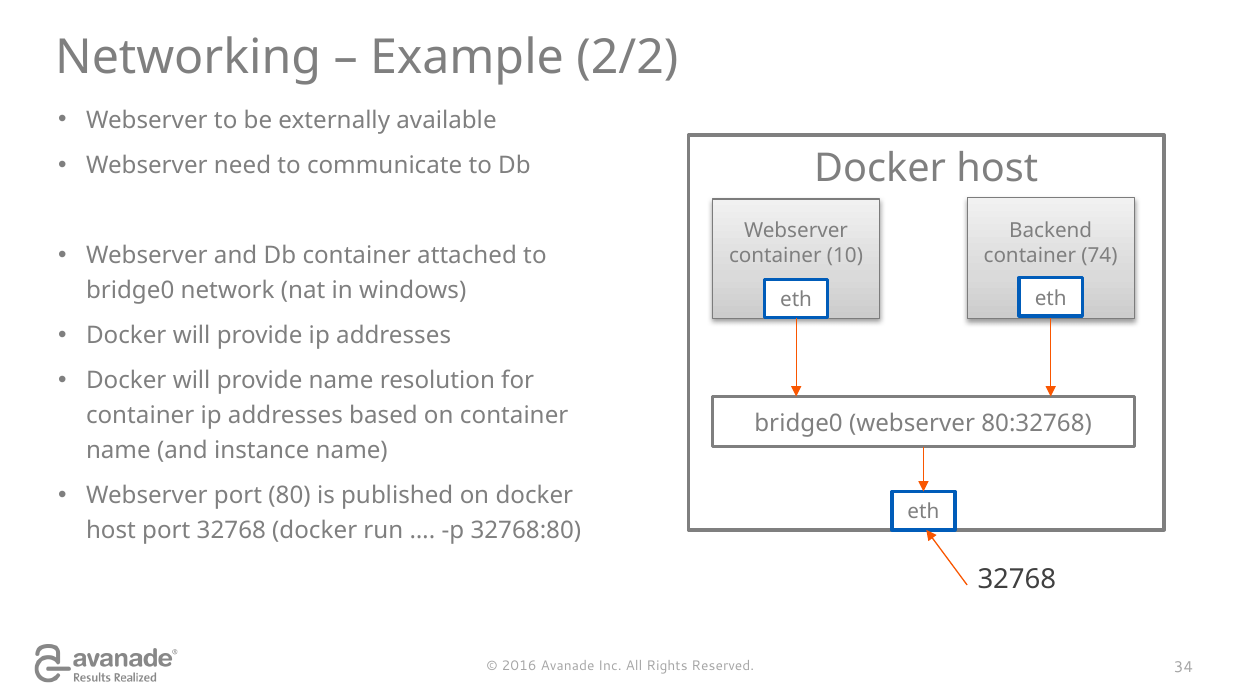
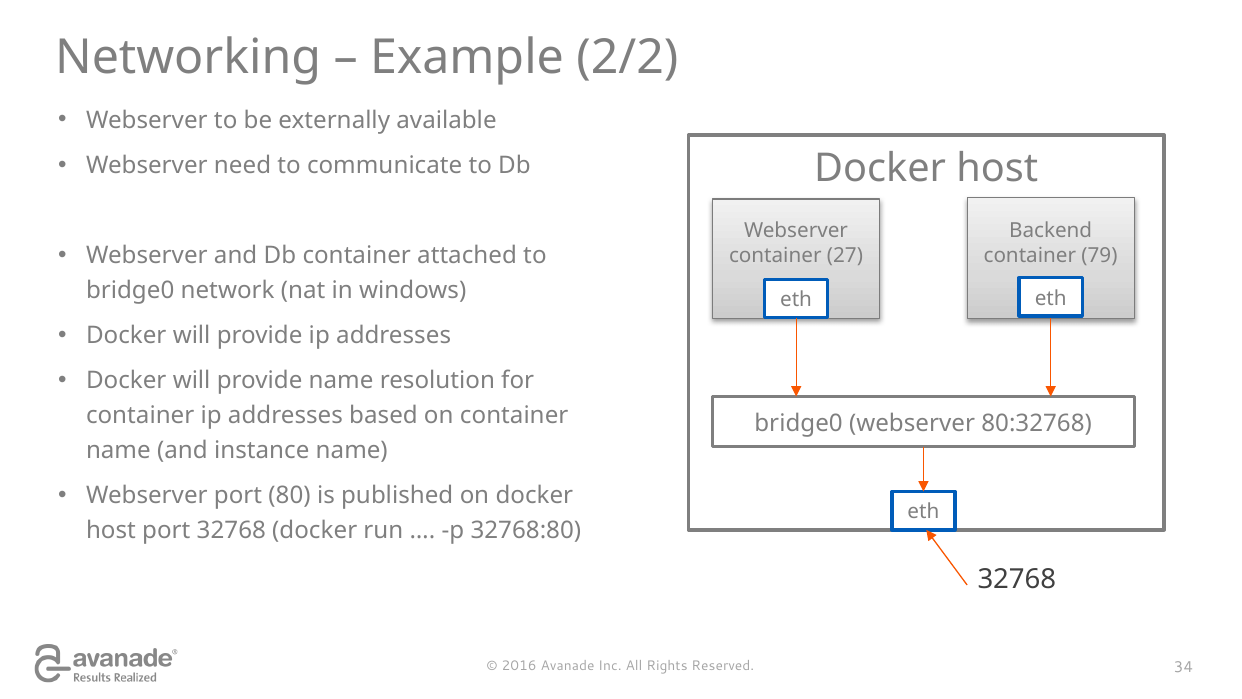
74: 74 -> 79 (1099, 255)
10: 10 -> 27 (845, 256)
